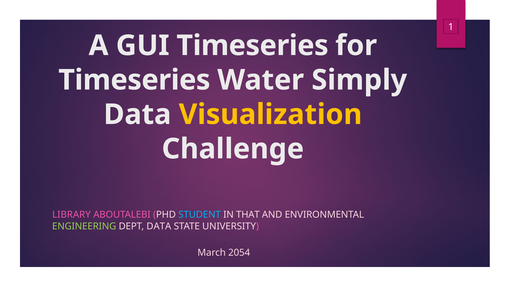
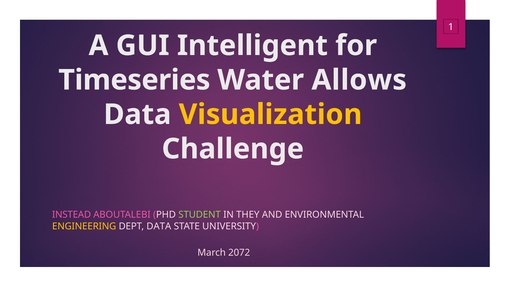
GUI Timeseries: Timeseries -> Intelligent (252, 46)
Simply: Simply -> Allows (359, 80)
LIBRARY: LIBRARY -> INSTEAD (72, 215)
STUDENT colour: light blue -> light green (200, 215)
THAT: THAT -> THEY (248, 215)
ENGINEERING colour: light green -> yellow (84, 226)
2054: 2054 -> 2072 (239, 253)
